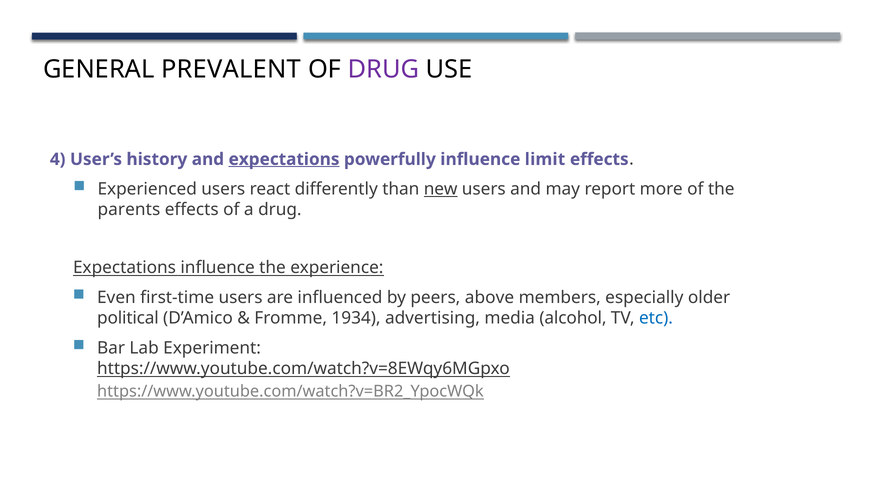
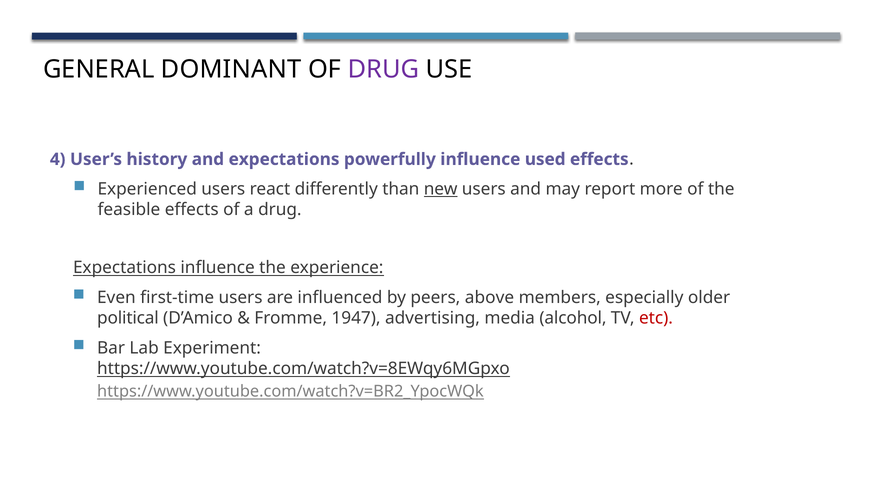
PREVALENT: PREVALENT -> DOMINANT (231, 69)
expectations underline: present -> none (284, 159)
limit: limit -> used (545, 159)
parents: parents -> feasible (129, 210)
1934: 1934 -> 1947 (356, 319)
etc colour: blue -> red (656, 319)
